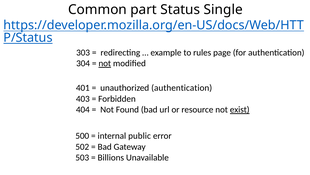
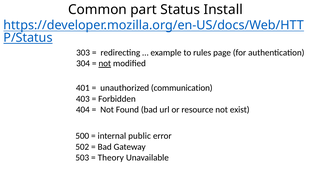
Single: Single -> Install (223, 10)
unauthorized authentication: authentication -> communication (182, 88)
exist underline: present -> none (240, 109)
Billions: Billions -> Theory (111, 157)
